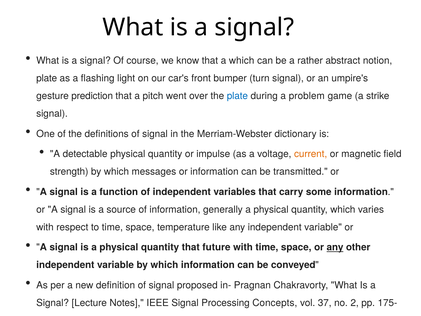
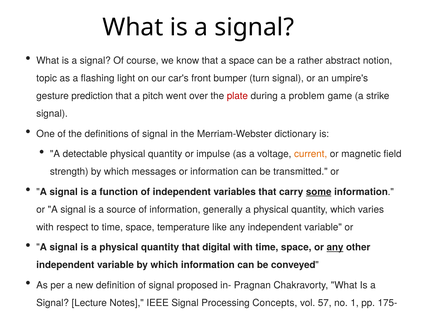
a which: which -> space (242, 61)
plate: plate -> topic (47, 78)
plate colour: blue -> red (237, 96)
some underline: none -> present (319, 192)
future: future -> digital (217, 247)
37: 37 -> 57 (325, 303)
2: 2 -> 1 (355, 303)
